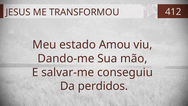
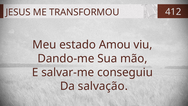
perdidos: perdidos -> salvação (103, 86)
